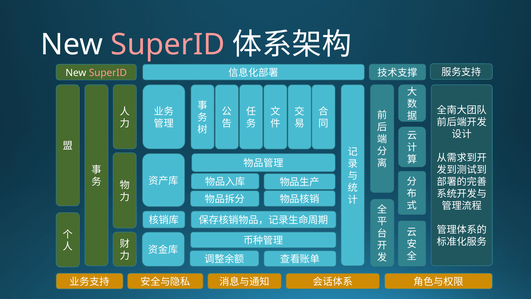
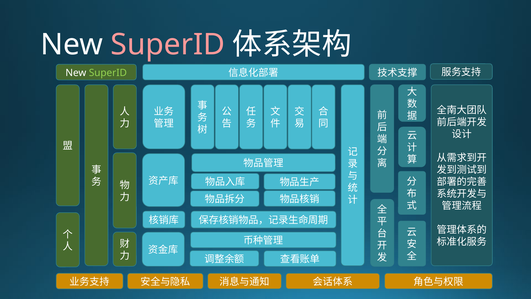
SuperID colour: pink -> light green (108, 73)
